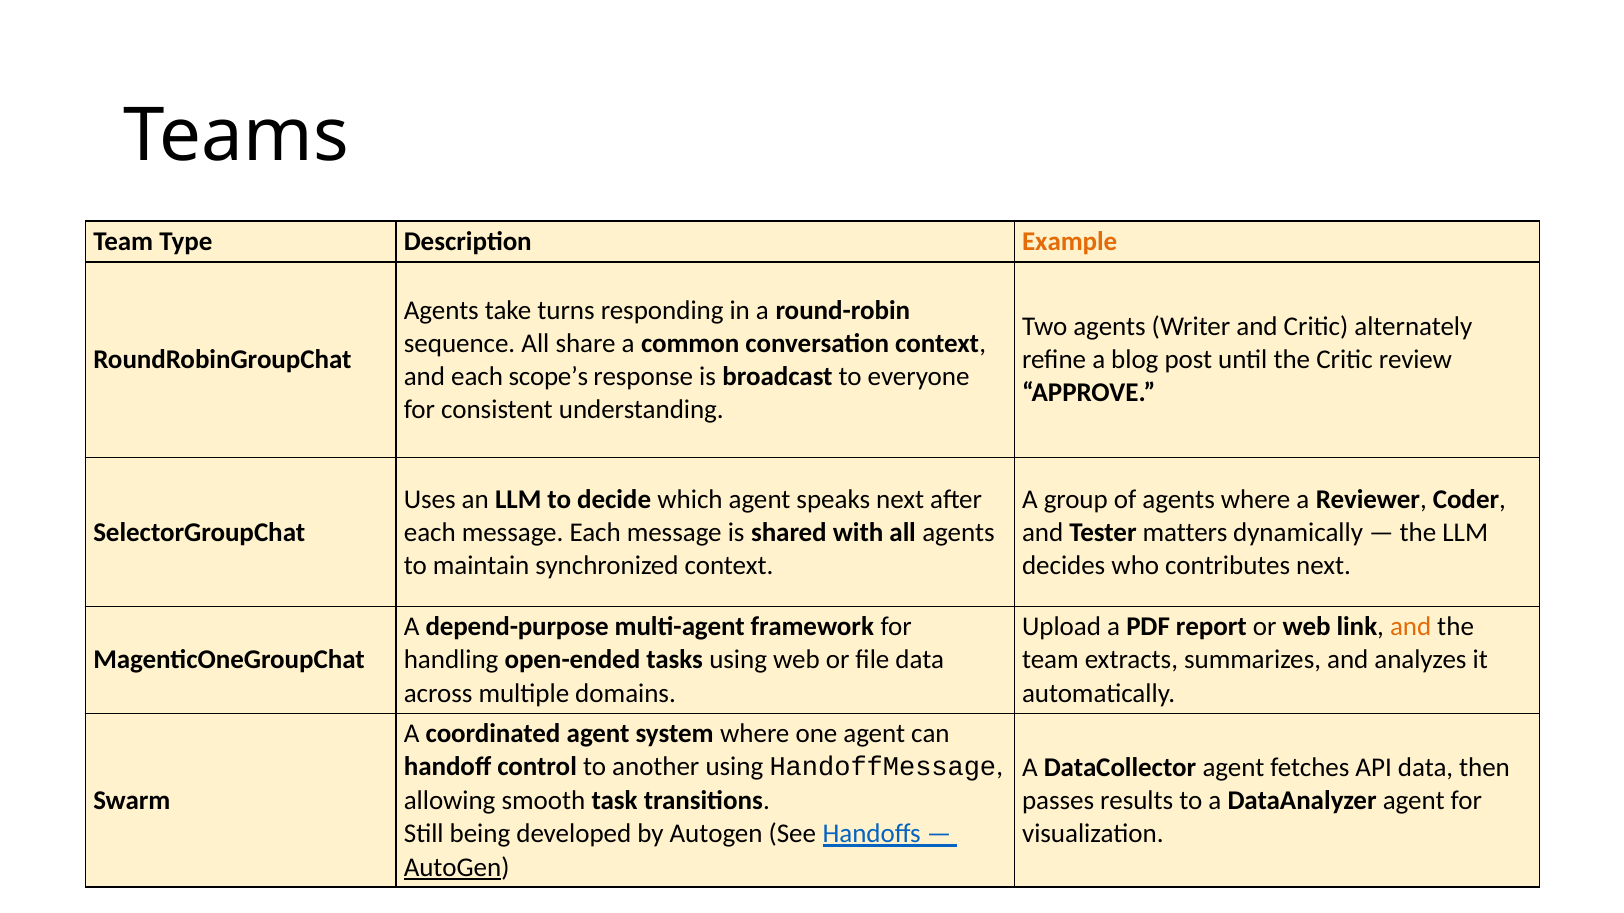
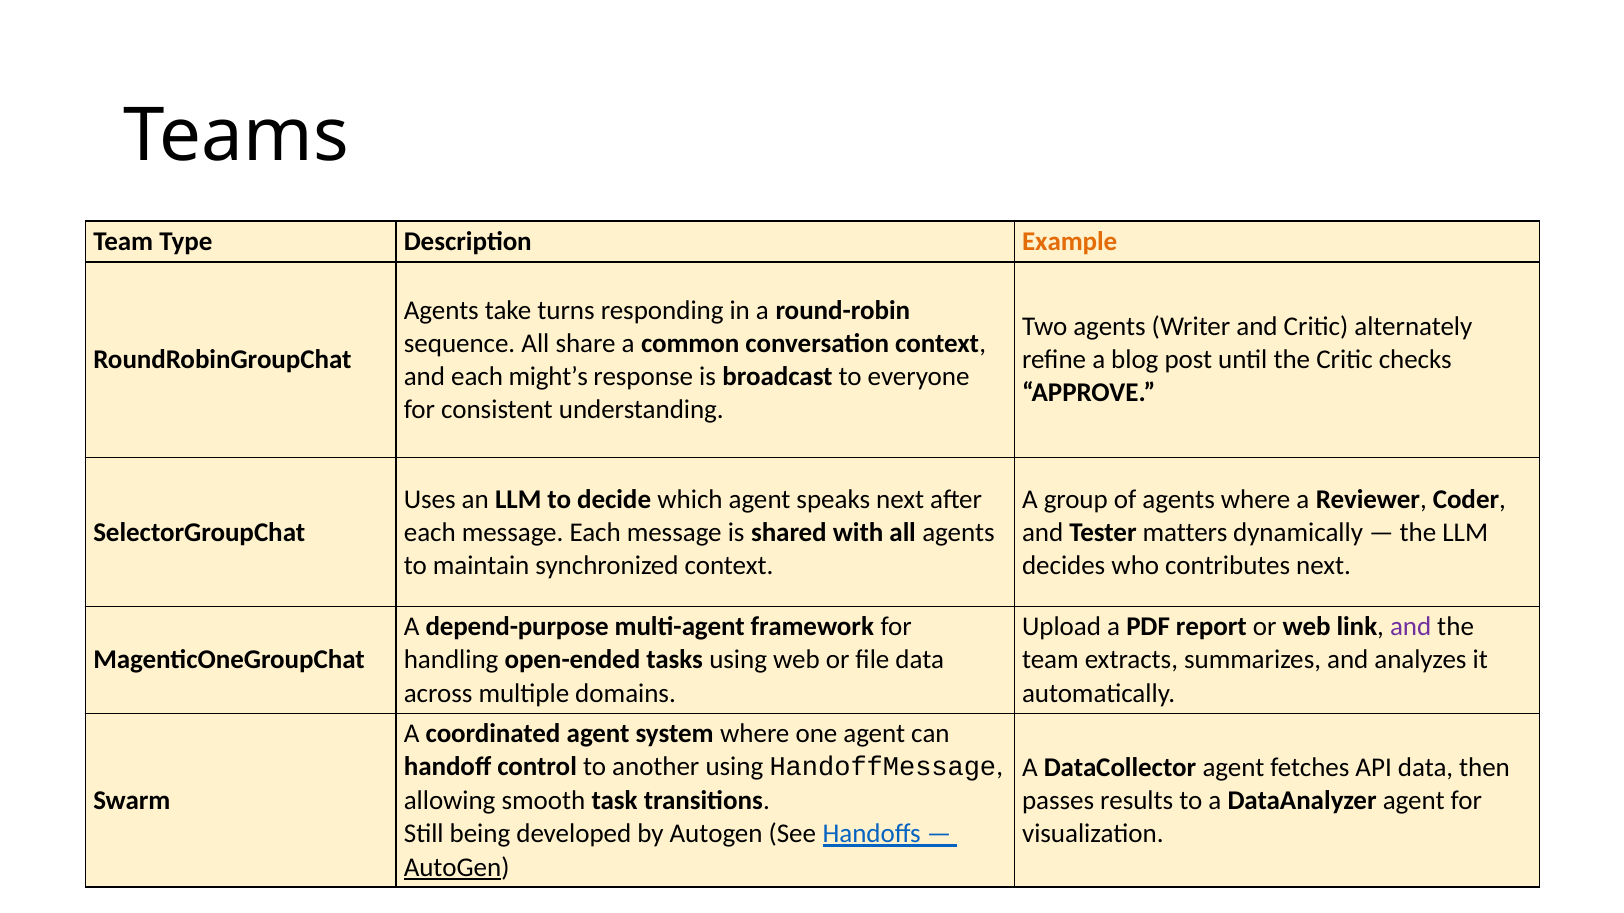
review: review -> checks (1415, 360)
scope’s: scope’s -> might’s (548, 377)
and colour: orange -> purple (1411, 627)
